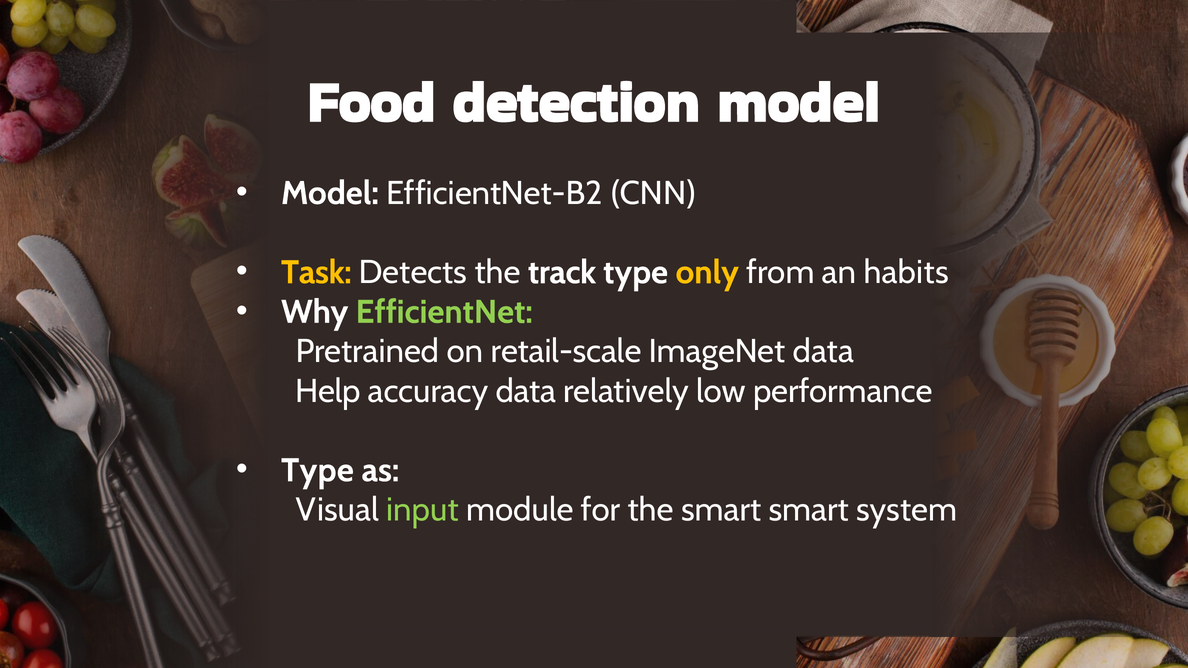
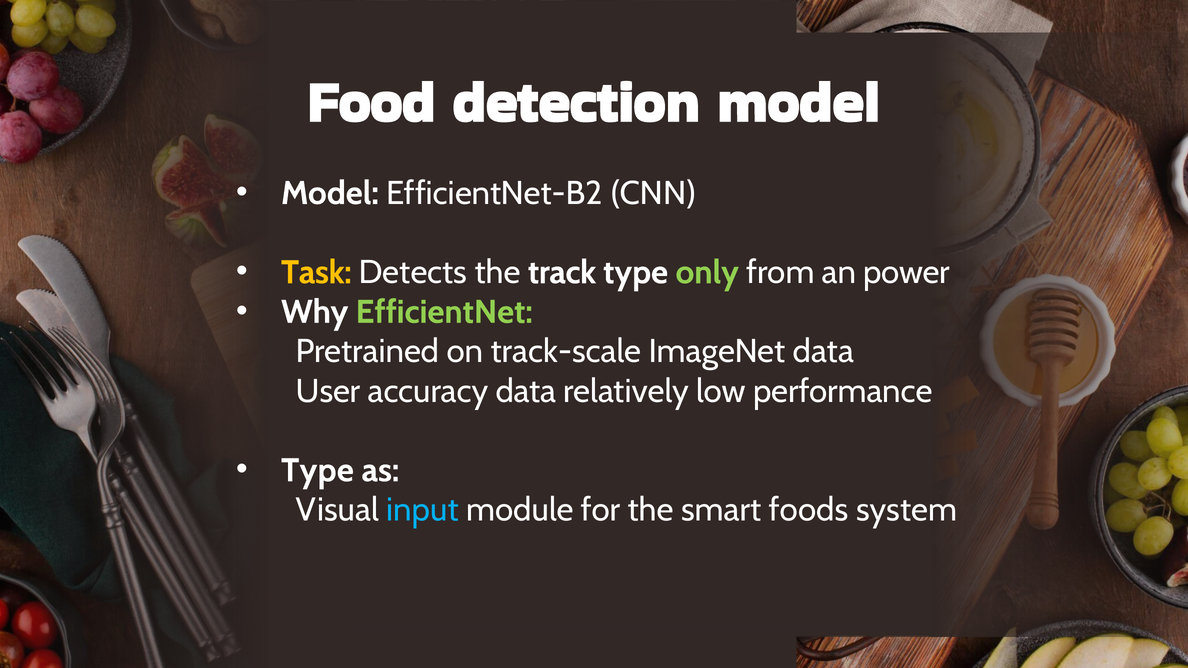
only colour: yellow -> light green (707, 272)
habits: habits -> power (906, 272)
retail-scale: retail-scale -> track-scale (566, 352)
Help: Help -> User (328, 391)
input colour: light green -> light blue (423, 510)
smart smart: smart -> foods (809, 510)
